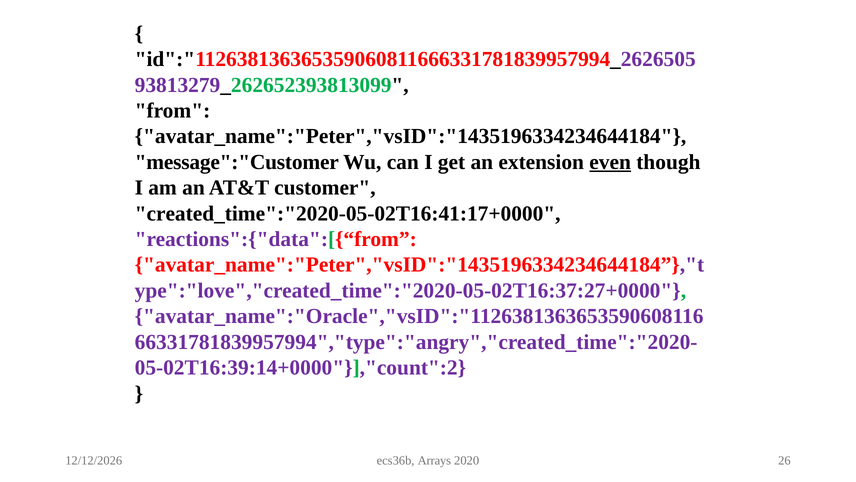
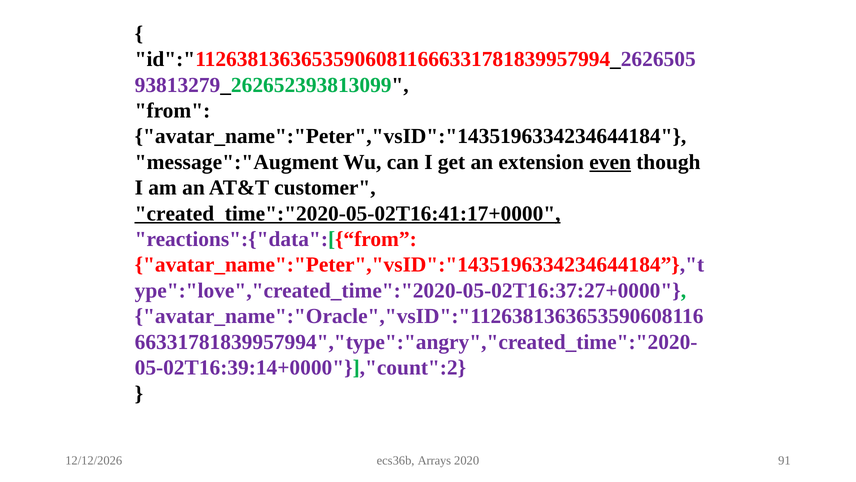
message":"Customer: message":"Customer -> message":"Augment (237, 162)
created_time":"2020-05-02T16:41:17+0000 underline: none -> present (348, 213)
26: 26 -> 91 (784, 460)
